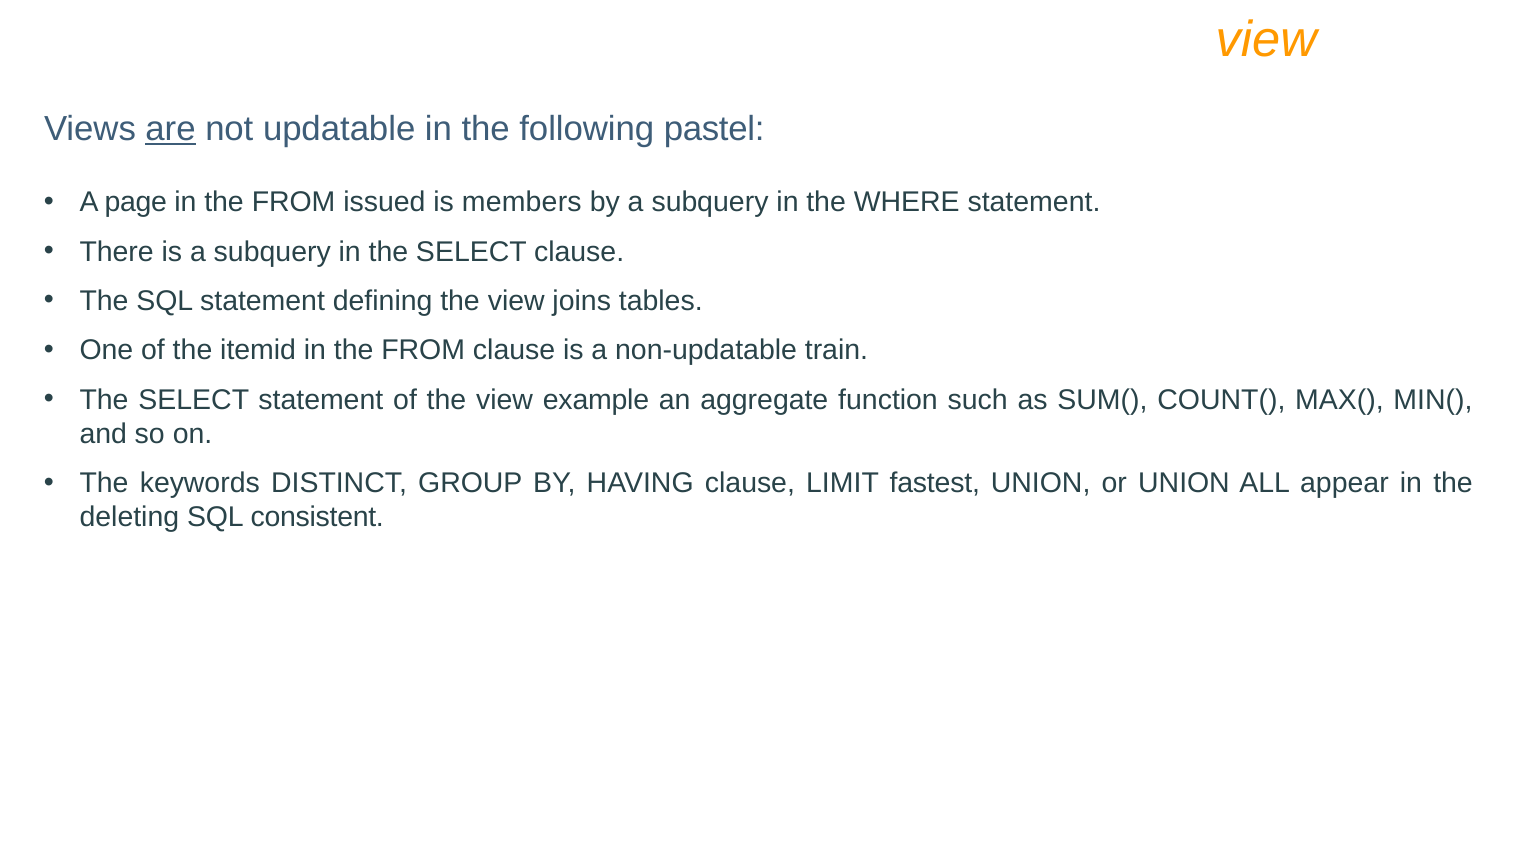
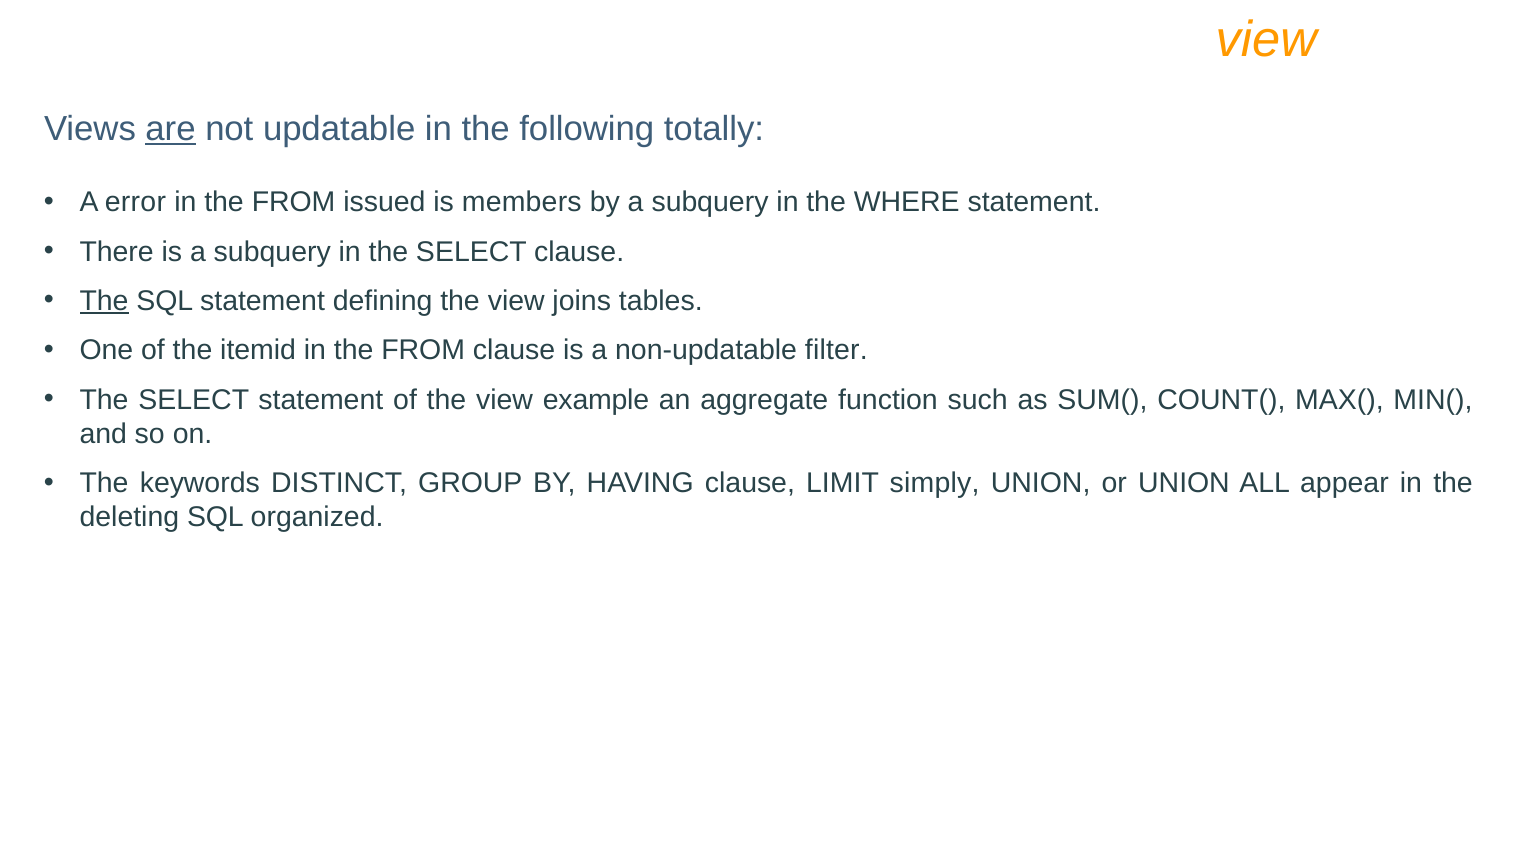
pastel: pastel -> totally (714, 129)
page: page -> error (135, 202)
The underline: none -> present (104, 301)
train: train -> filter (836, 350)
fastest: fastest -> simply (935, 483)
consistent: consistent -> organized (317, 517)
